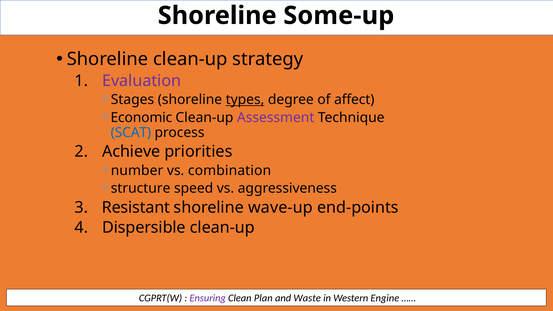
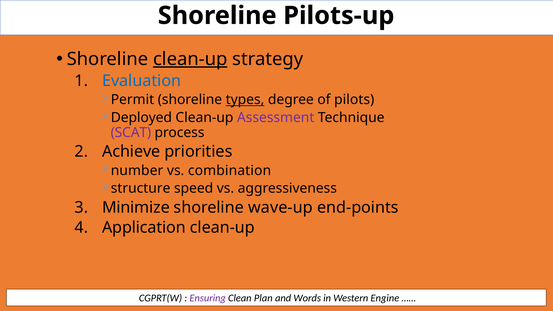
Some-up: Some-up -> Pilots-up (339, 16)
clean-up underline: none -> present (190, 59)
Evaluation colour: purple -> blue (142, 81)
Stages: Stages -> Permit (132, 100)
affect: affect -> pilots (354, 100)
Economic: Economic -> Deployed (141, 118)
SCAT colour: blue -> purple (131, 132)
Resistant: Resistant -> Minimize (136, 207)
Dispersible: Dispersible -> Application (144, 228)
Waste: Waste -> Words (307, 298)
